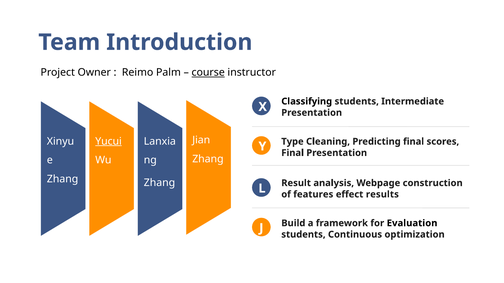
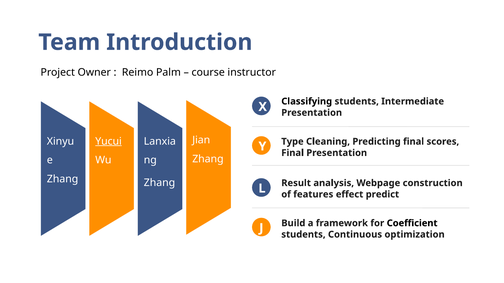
course underline: present -> none (208, 73)
results: results -> predict (382, 195)
Evaluation: Evaluation -> Coefficient (412, 224)
